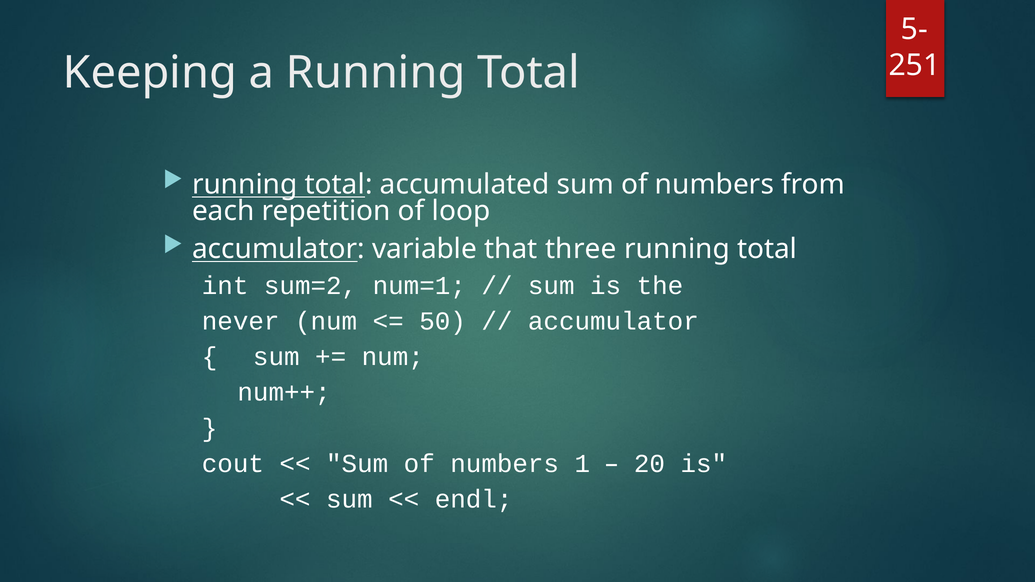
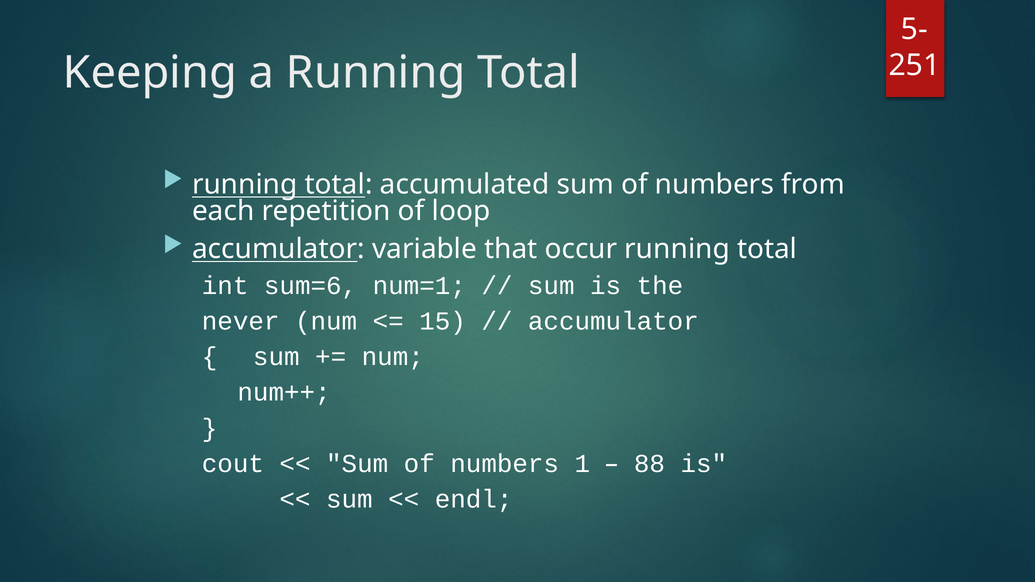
three: three -> occur (581, 249)
sum=2: sum=2 -> sum=6 (311, 286)
50: 50 -> 15 (443, 321)
20: 20 -> 88 (649, 464)
